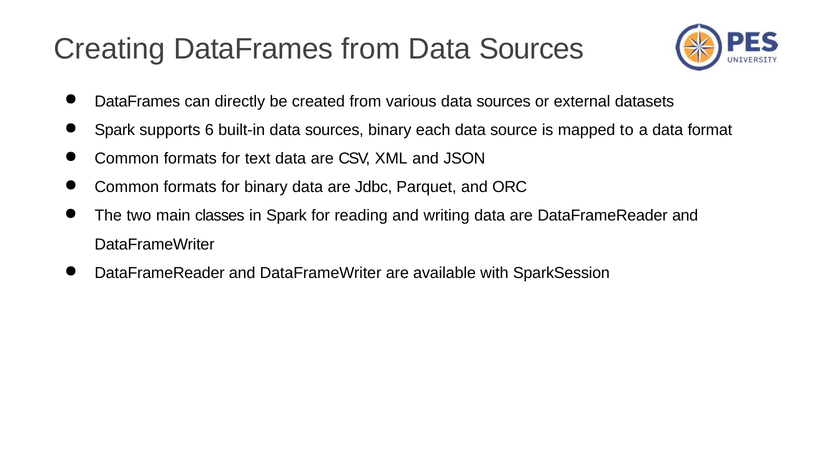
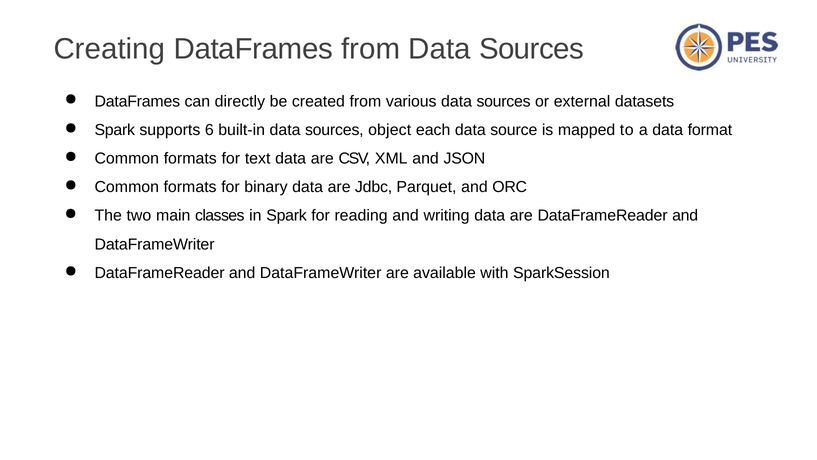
sources binary: binary -> object (390, 130)
